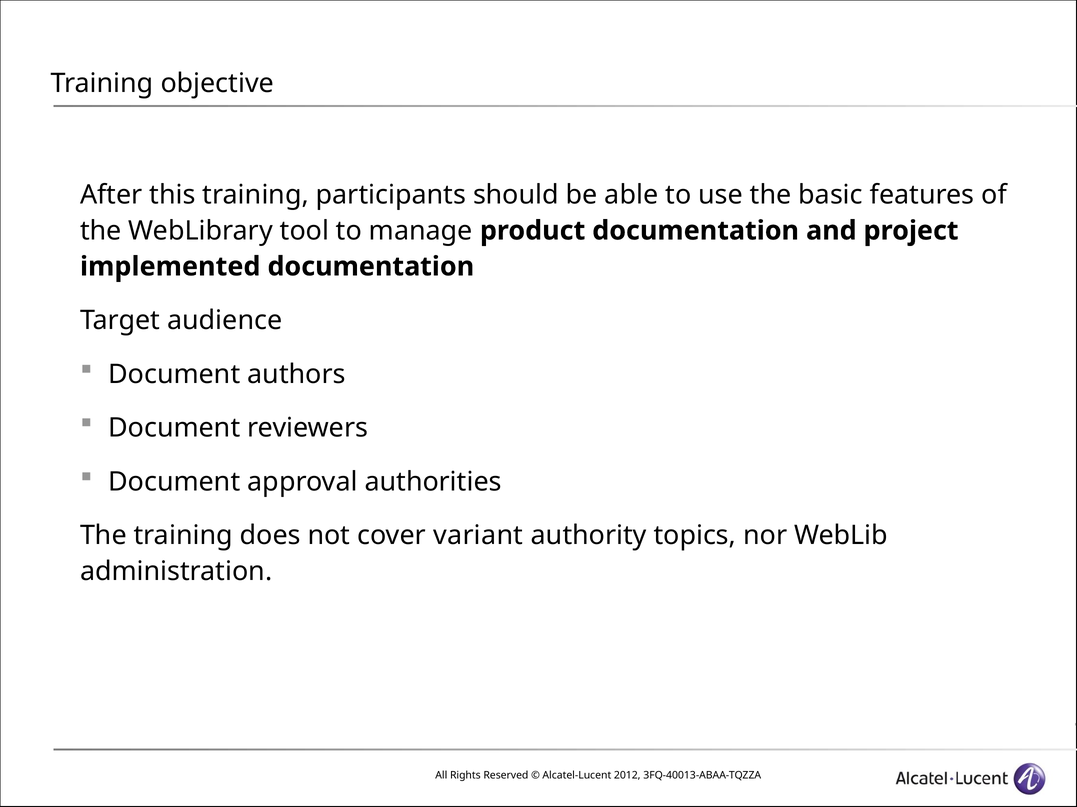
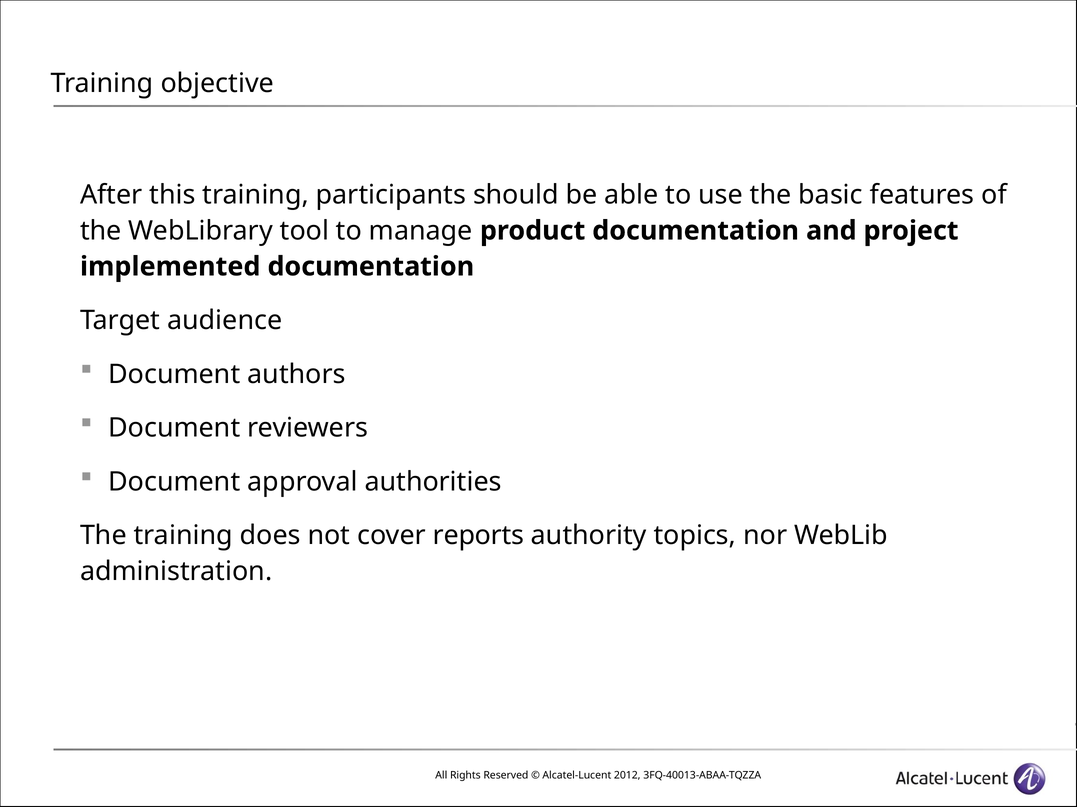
variant: variant -> reports (478, 536)
